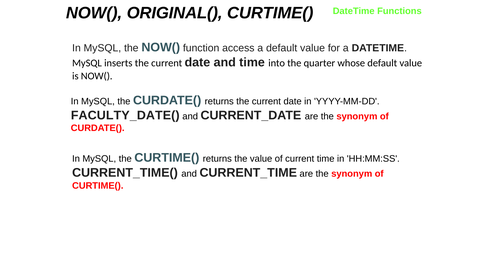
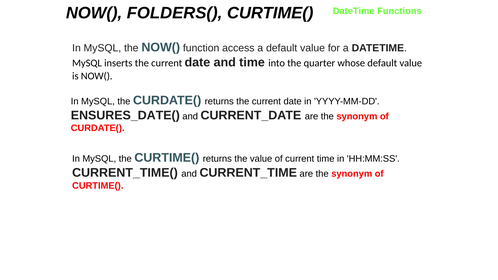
ORIGINAL(: ORIGINAL( -> FOLDERS( (175, 13)
FACULTY_DATE(: FACULTY_DATE( -> ENSURES_DATE( (125, 115)
